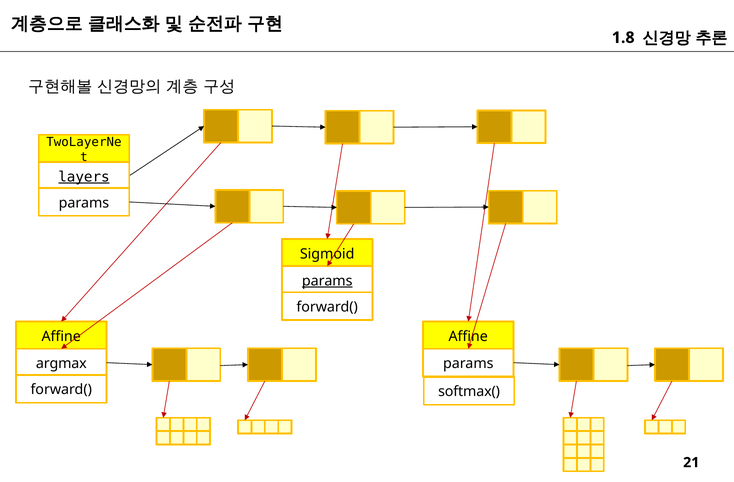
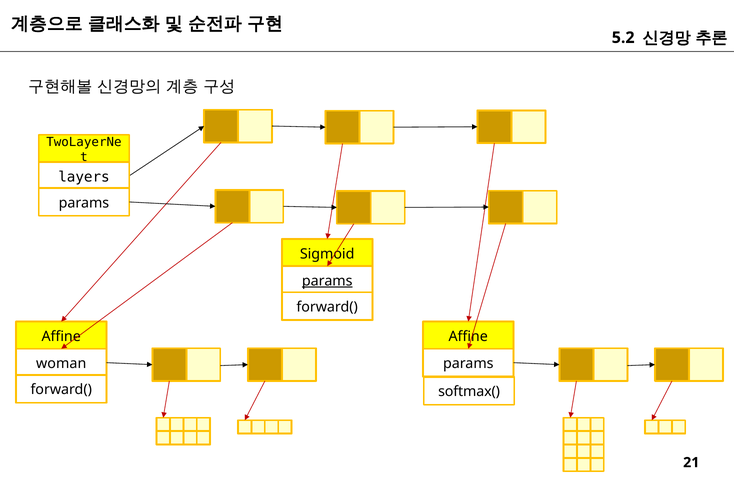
1.8: 1.8 -> 5.2 (623, 38)
layers underline: present -> none (84, 177)
argmax: argmax -> woman (61, 364)
